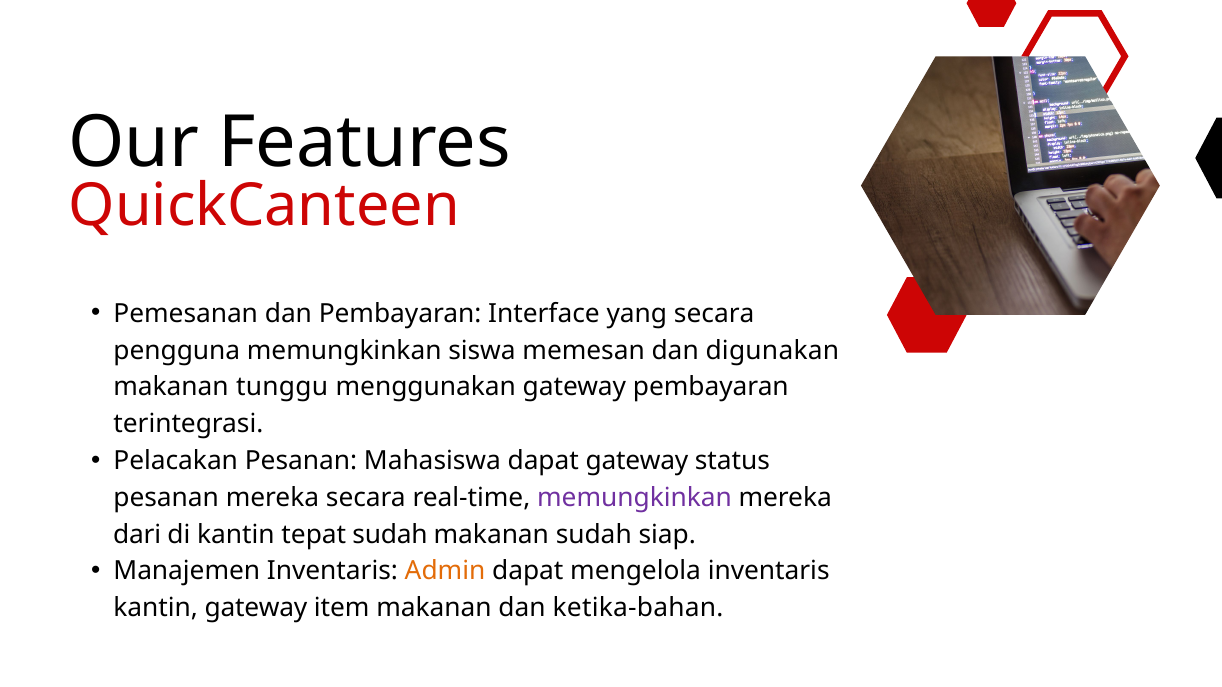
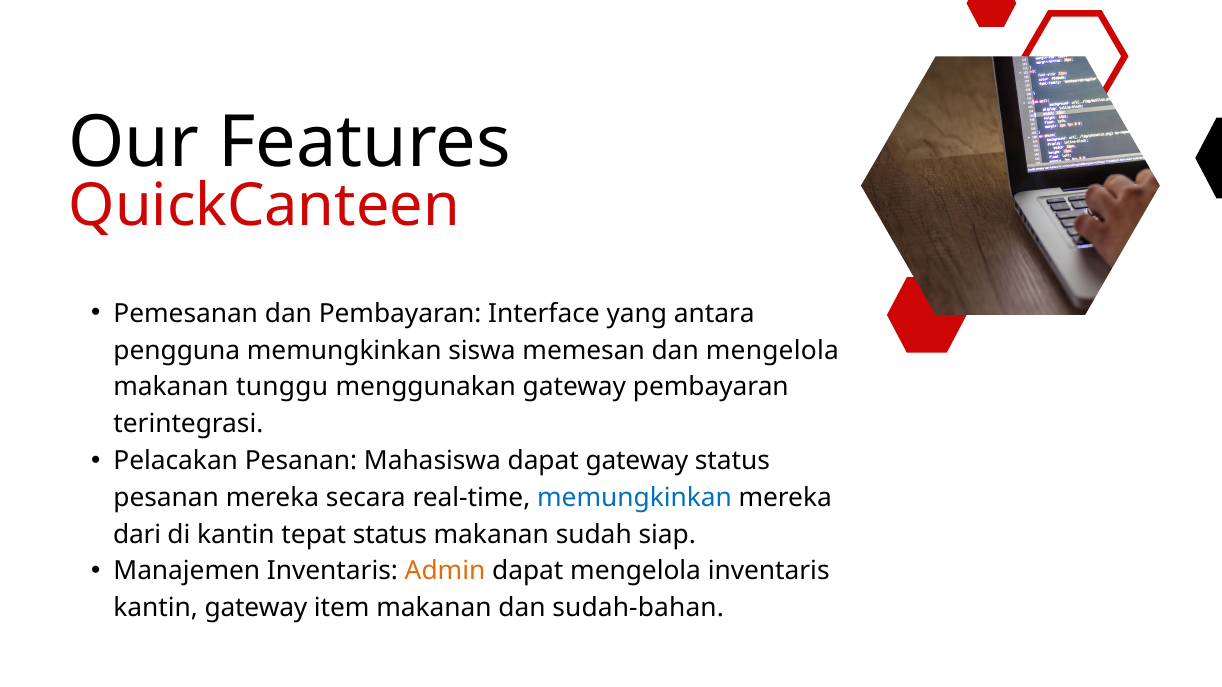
yang secara: secara -> antara (714, 314)
dan digunakan: digunakan -> mengelola (772, 351)
memungkinkan colour: purple -> blue (634, 498)
tepat sudah: sudah -> status (390, 535)
ketika-bahan: ketika-bahan -> sudah-bahan (638, 608)
